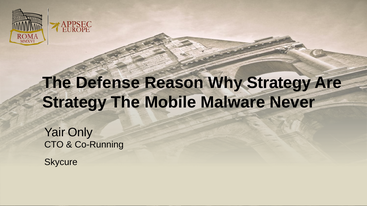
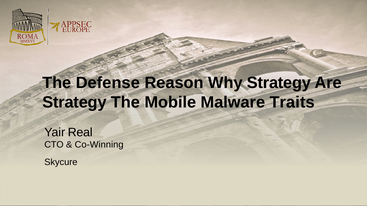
Never: Never -> Traits (292, 102)
Only: Only -> Real (80, 133)
Co-Running: Co-Running -> Co-Winning (99, 145)
